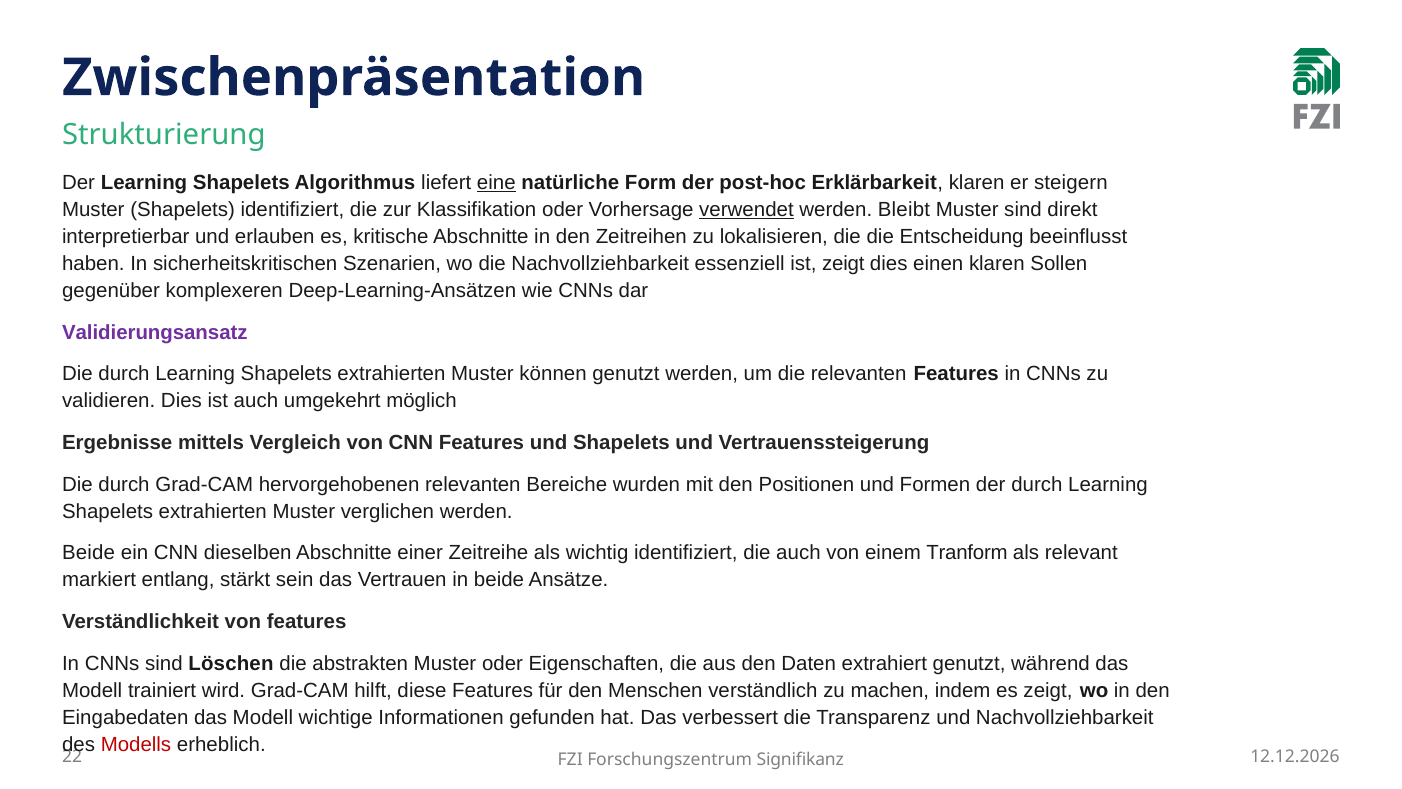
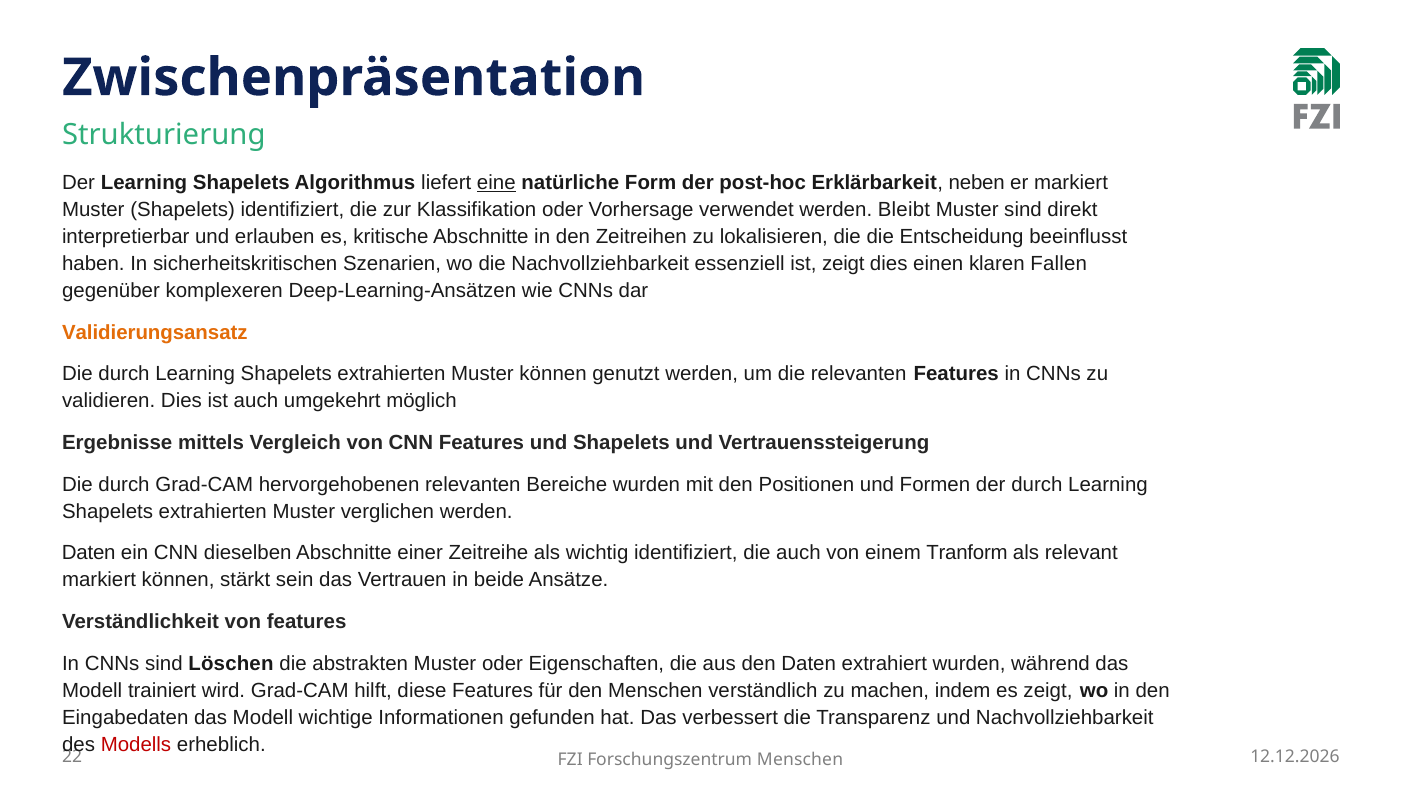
Erklärbarkeit klaren: klaren -> neben (977, 183)
er steigern: steigern -> markiert (1071, 183)
verwendet underline: present -> none (746, 210)
Sollen: Sollen -> Fallen (1059, 264)
Validierungsansatz colour: purple -> orange (155, 332)
Beide: Beide -> Daten (89, 553)
markiert entlang: entlang -> können (178, 580)
extrahiert genutzt: genutzt -> wurden (969, 663)
Forschungszentrum Signifikanz: Signifikanz -> Menschen (800, 760)
